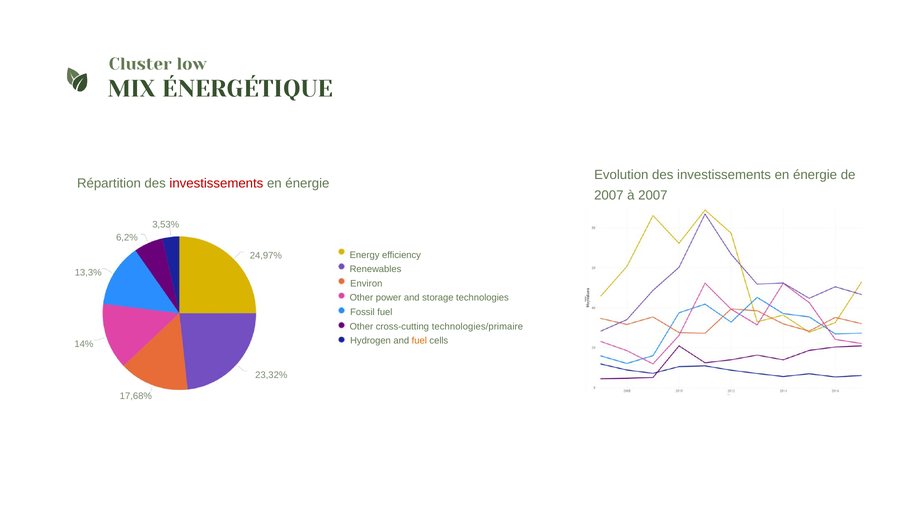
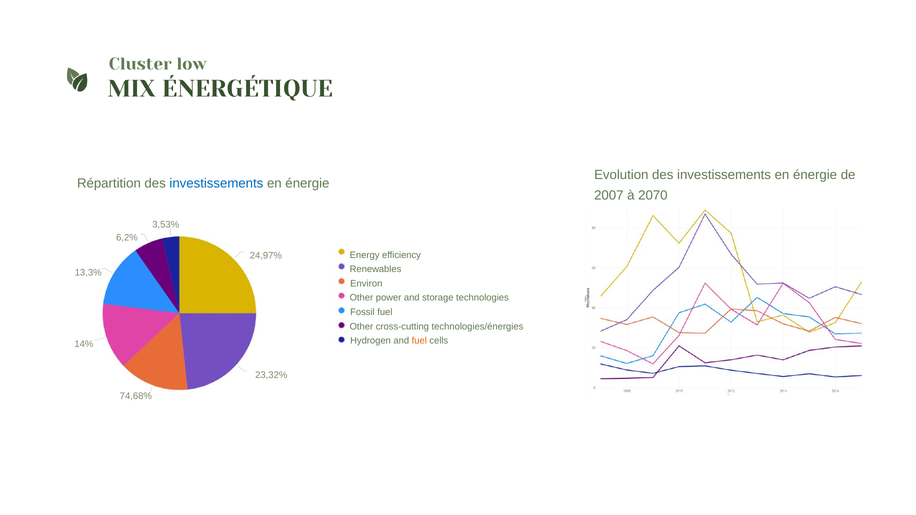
investissements colour: red -> blue (216, 183)
à 2007: 2007 -> 2070 (653, 195)
technologies/primaire: technologies/primaire -> technologies/énergies (477, 327)
17,68%: 17,68% -> 74,68% (136, 396)
